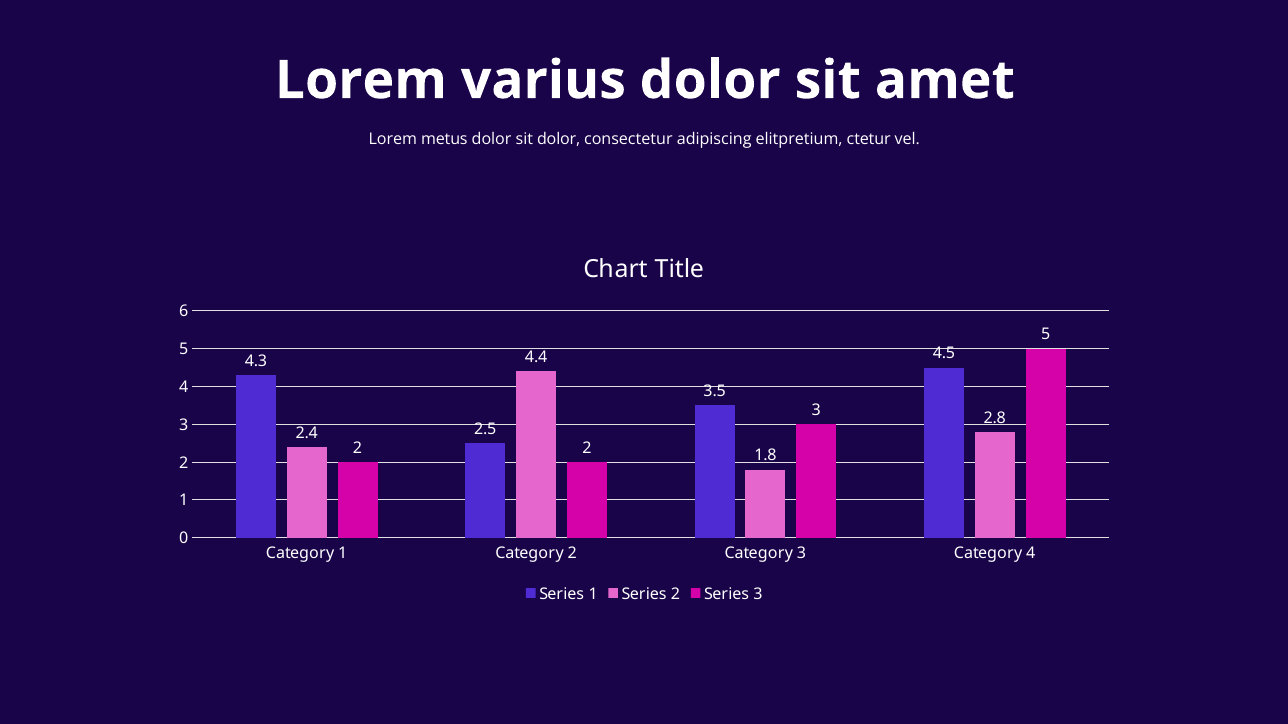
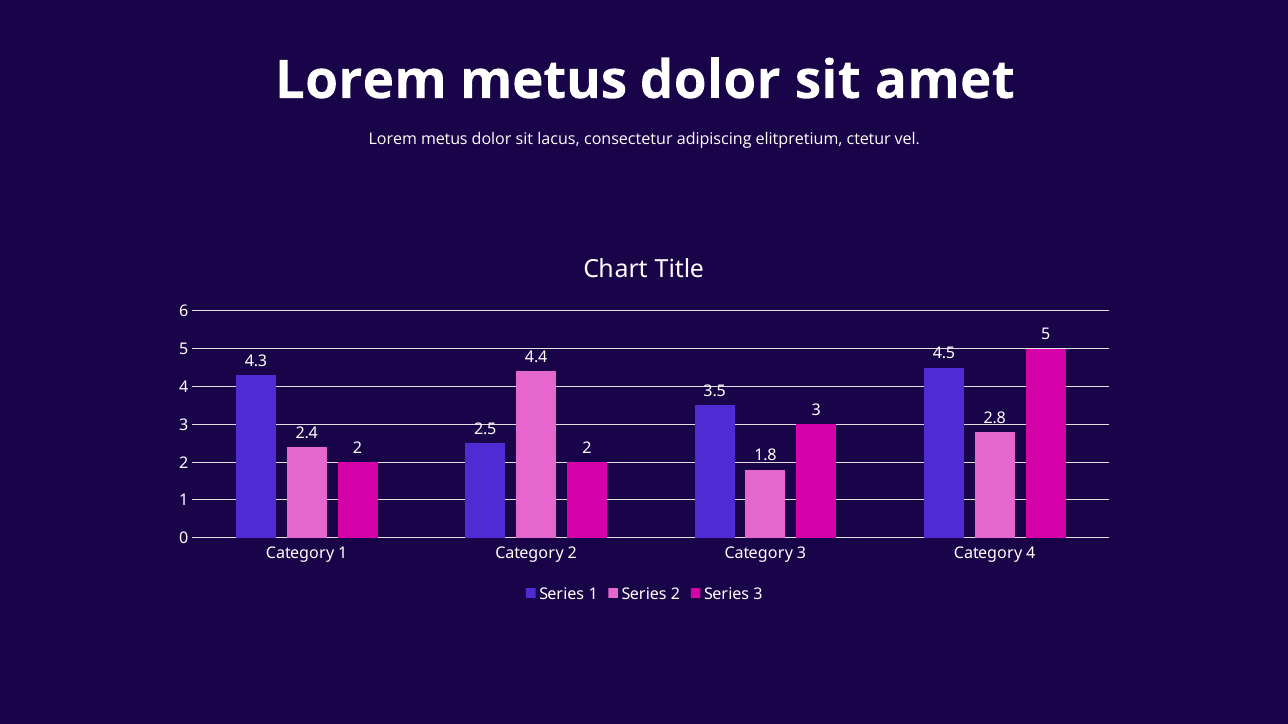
varius: varius -> metus (544, 81)
sit dolor: dolor -> lacus (559, 140)
